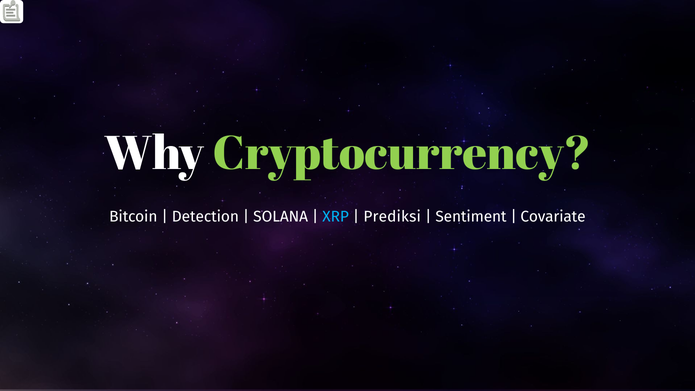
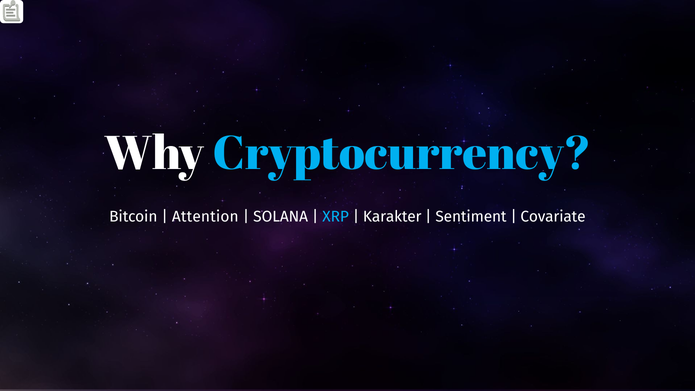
Cryptocurrency colour: light green -> light blue (402, 154)
Detection: Detection -> Attention (205, 217)
Prediksi: Prediksi -> Karakter (392, 217)
